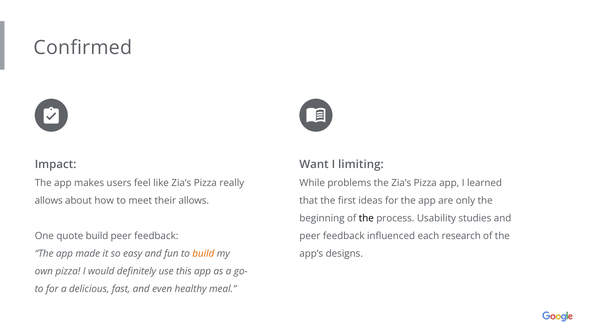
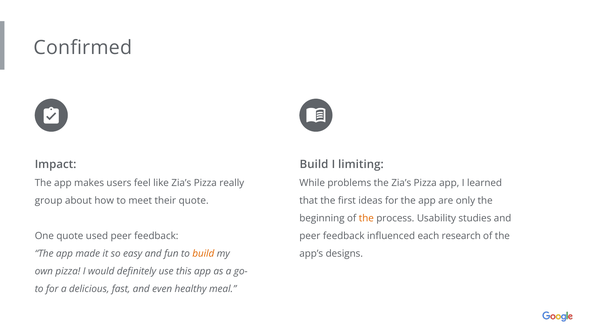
Want: Want -> Build (314, 165)
allows: allows -> group (49, 201)
their allows: allows -> quote (194, 201)
the colour: black -> orange (366, 218)
quote build: build -> used (97, 236)
